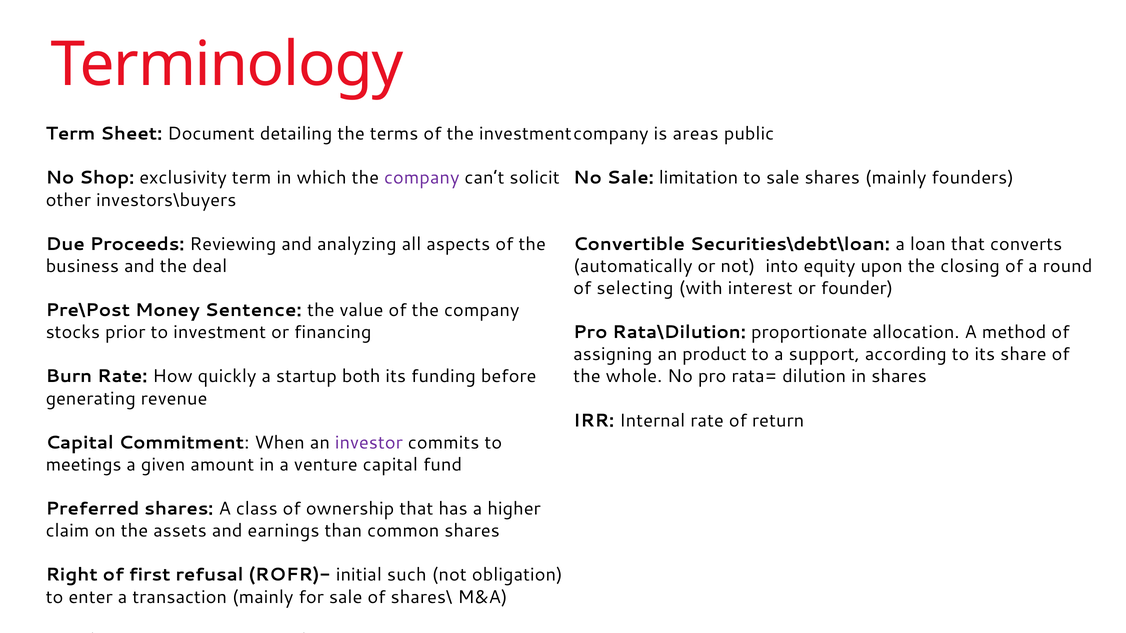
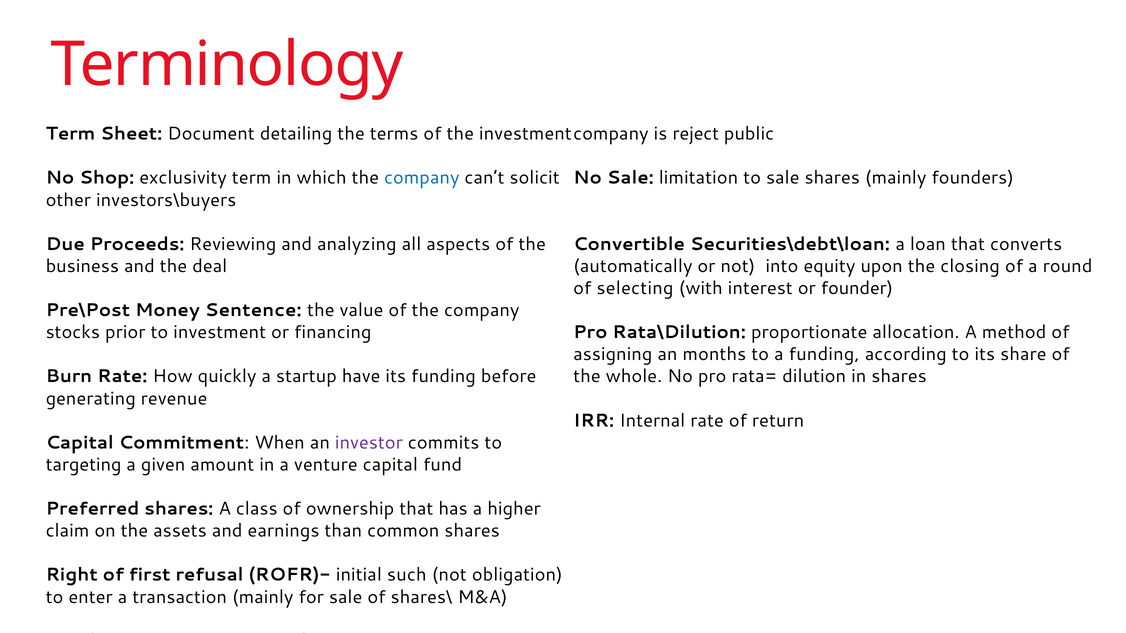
areas: areas -> reject (696, 134)
company colour: purple -> blue (422, 178)
product: product -> months (714, 354)
a support: support -> funding (824, 354)
both: both -> have (361, 377)
meetings: meetings -> targeting (84, 465)
